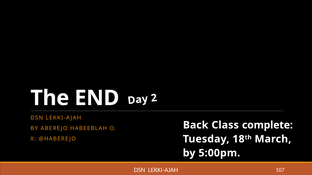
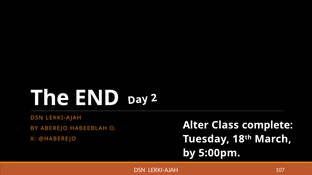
Back: Back -> Alter (196, 125)
